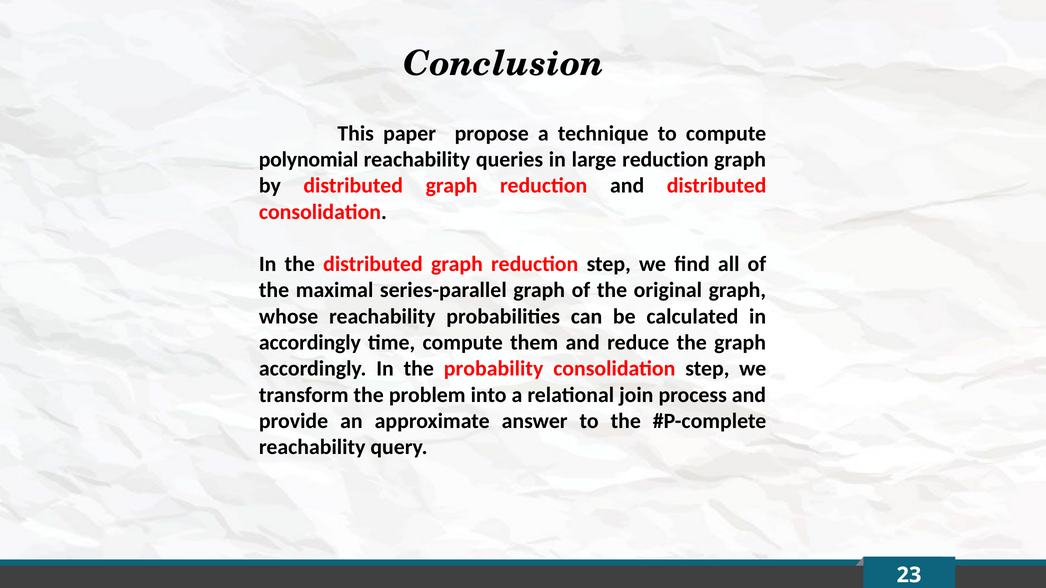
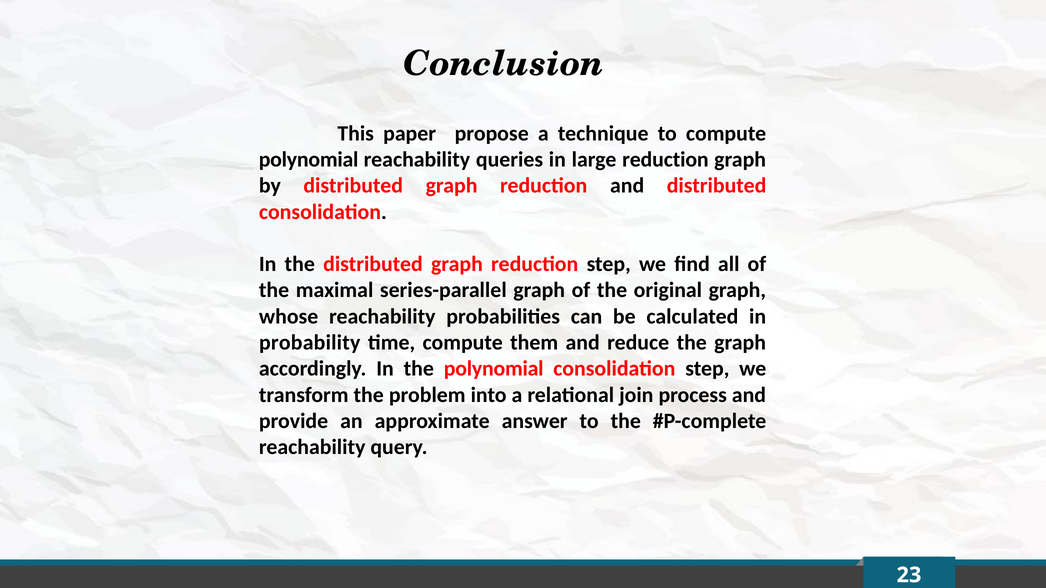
accordingly: accordingly -> probability (310, 343)
the probability: probability -> polynomial (494, 369)
